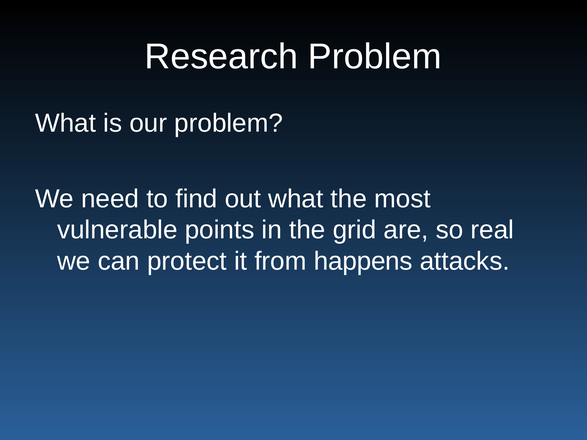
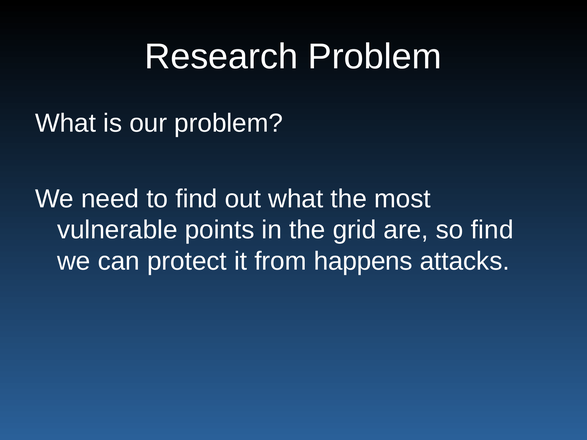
so real: real -> find (492, 230)
